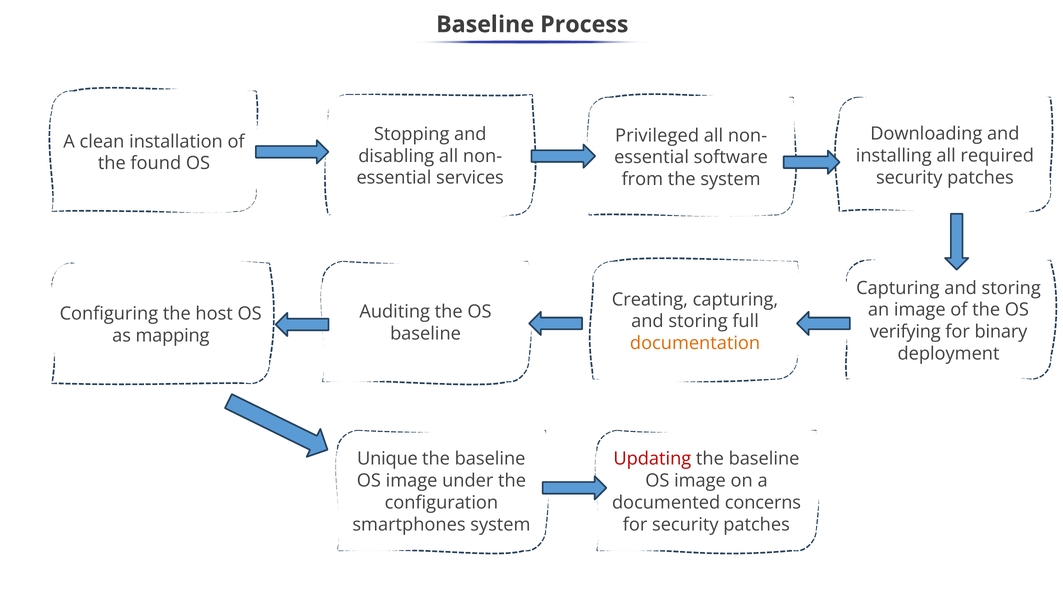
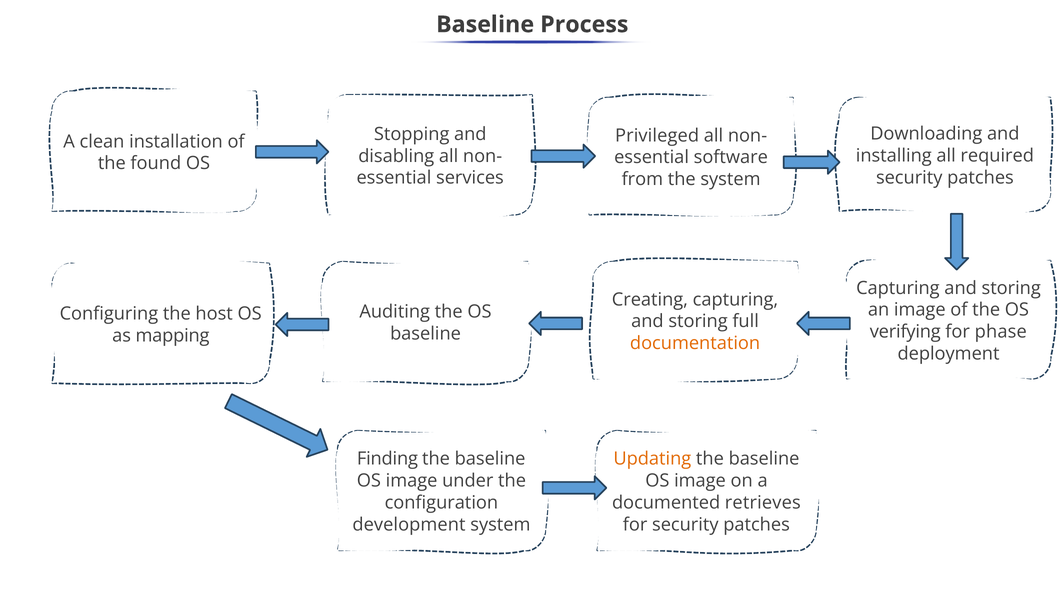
binary: binary -> phase (1001, 332)
Unique: Unique -> Finding (387, 459)
Updating colour: red -> orange (652, 459)
concerns: concerns -> retrieves (763, 503)
smartphones: smartphones -> development (409, 525)
